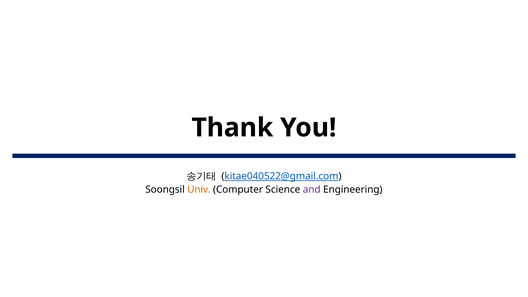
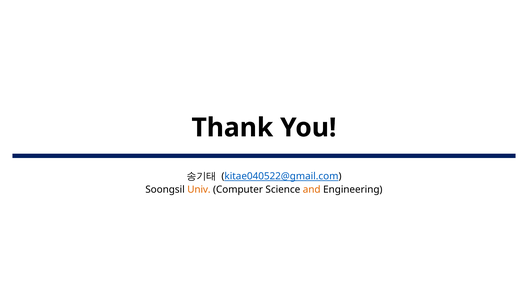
and colour: purple -> orange (312, 190)
